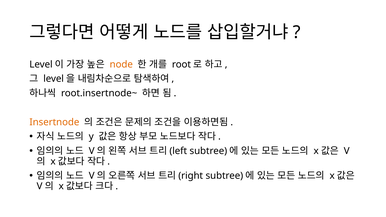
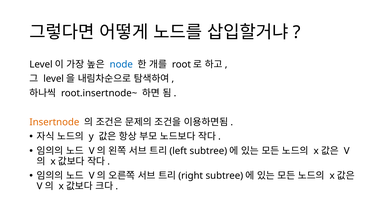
node colour: orange -> blue (121, 64)
